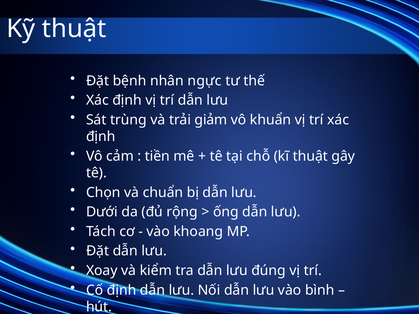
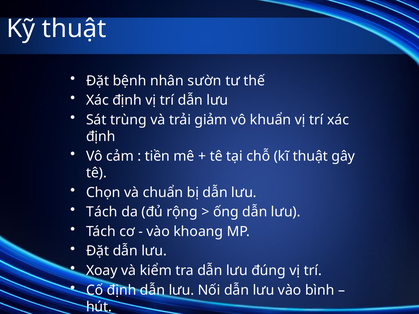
ngực: ngực -> sườn (205, 81)
Dưới: Dưới -> Tách (102, 212)
